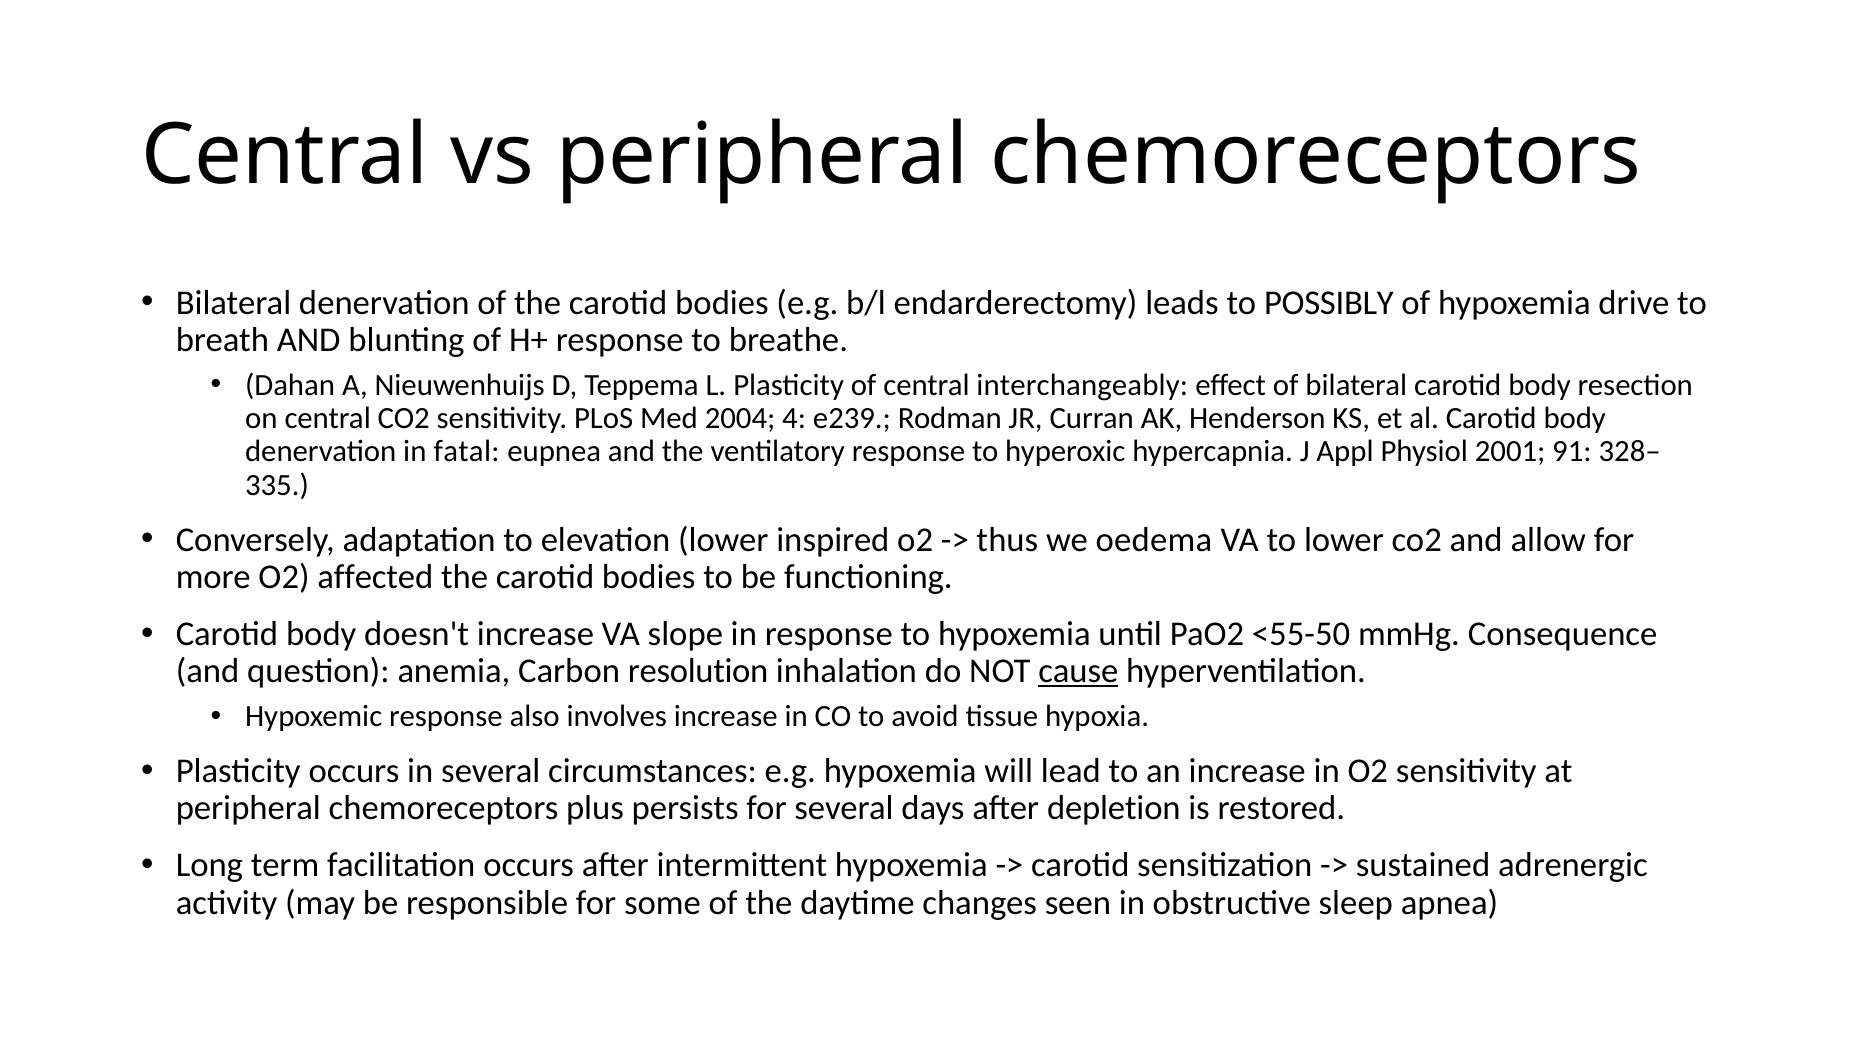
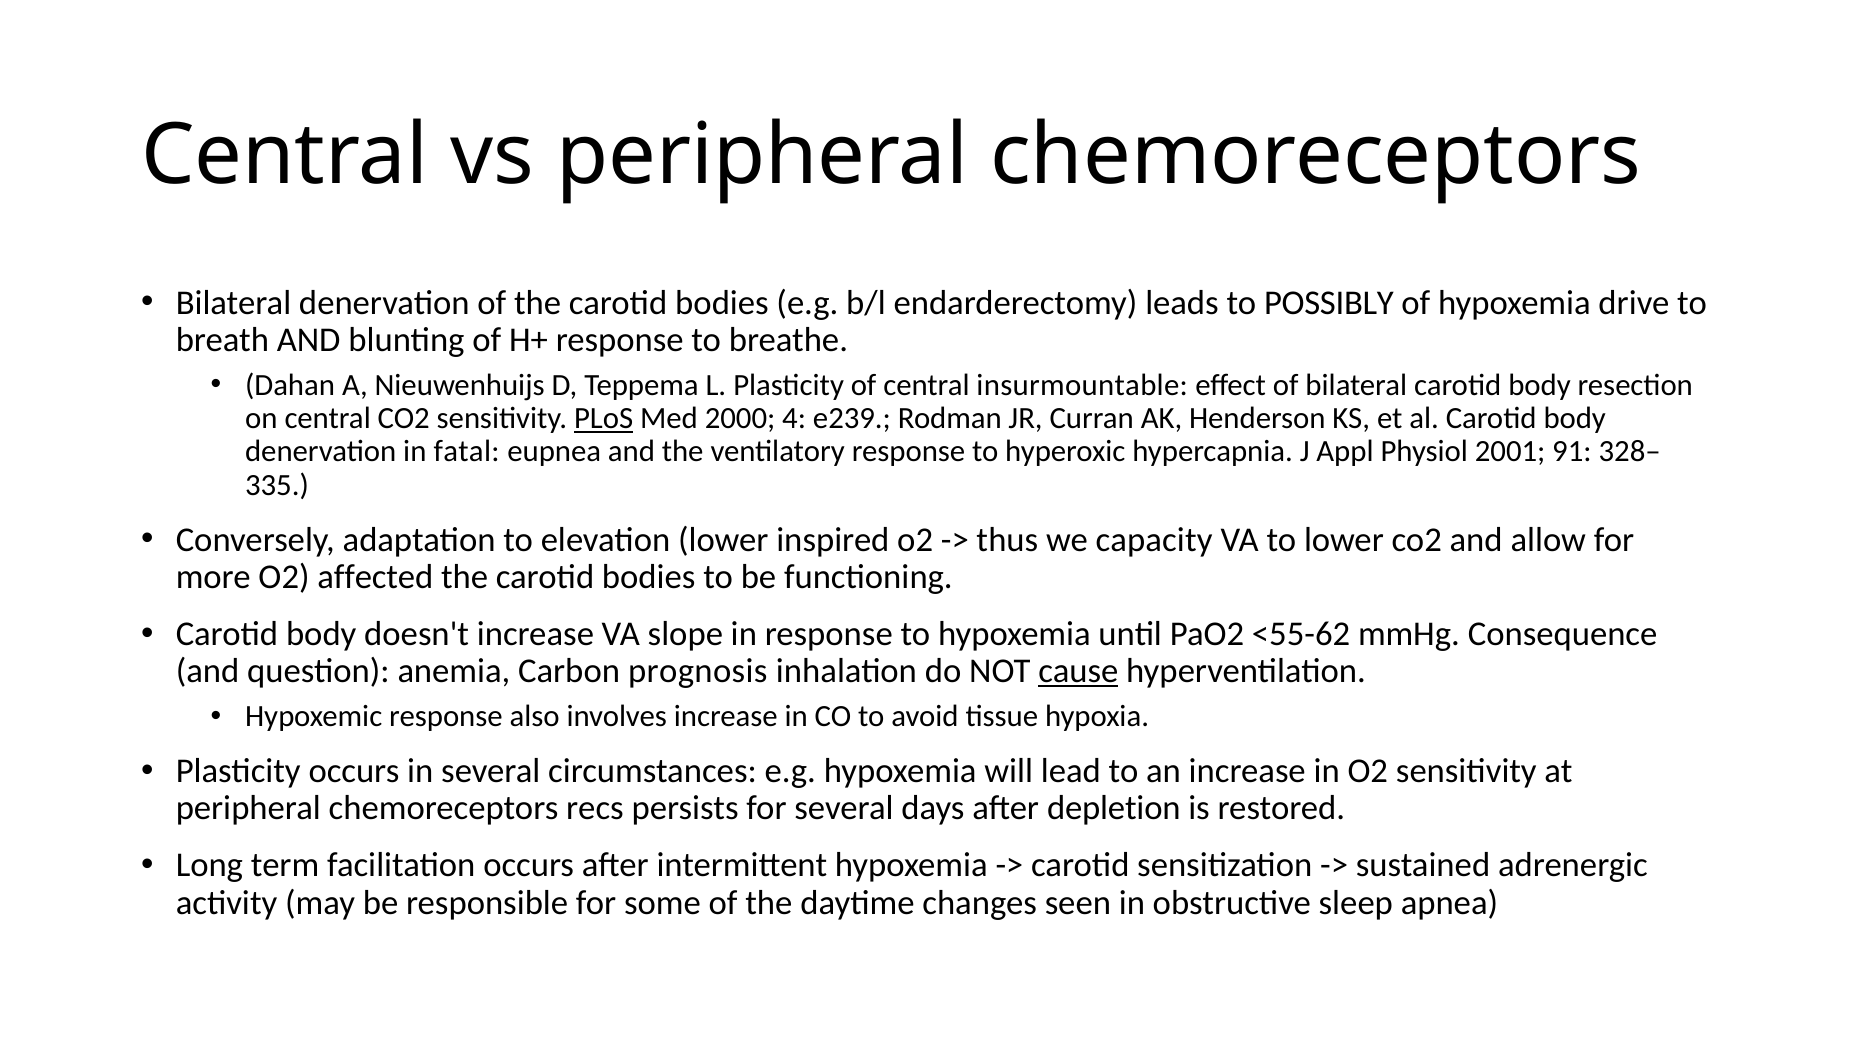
interchangeably: interchangeably -> insurmountable (1082, 385)
PLoS underline: none -> present (604, 418)
2004: 2004 -> 2000 (740, 418)
oedema: oedema -> capacity (1154, 540)
<55-50: <55-50 -> <55-62 (1301, 634)
resolution: resolution -> prognosis (698, 671)
plus: plus -> recs (595, 809)
